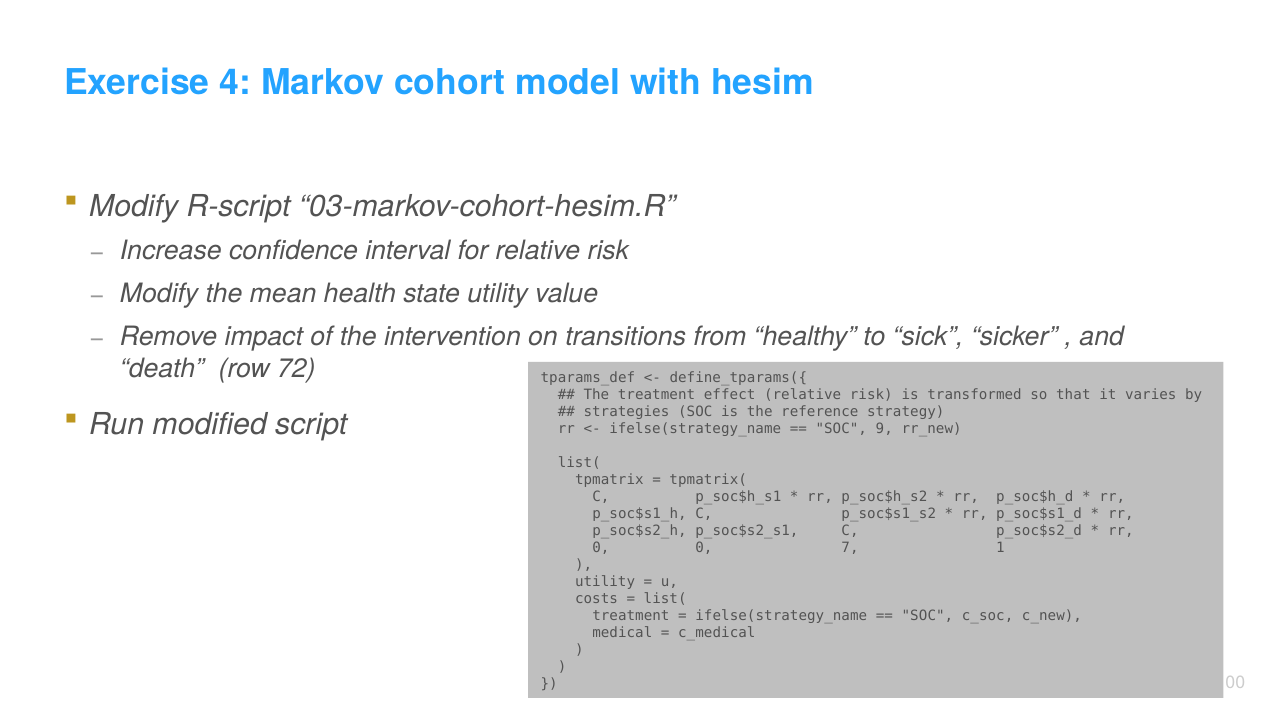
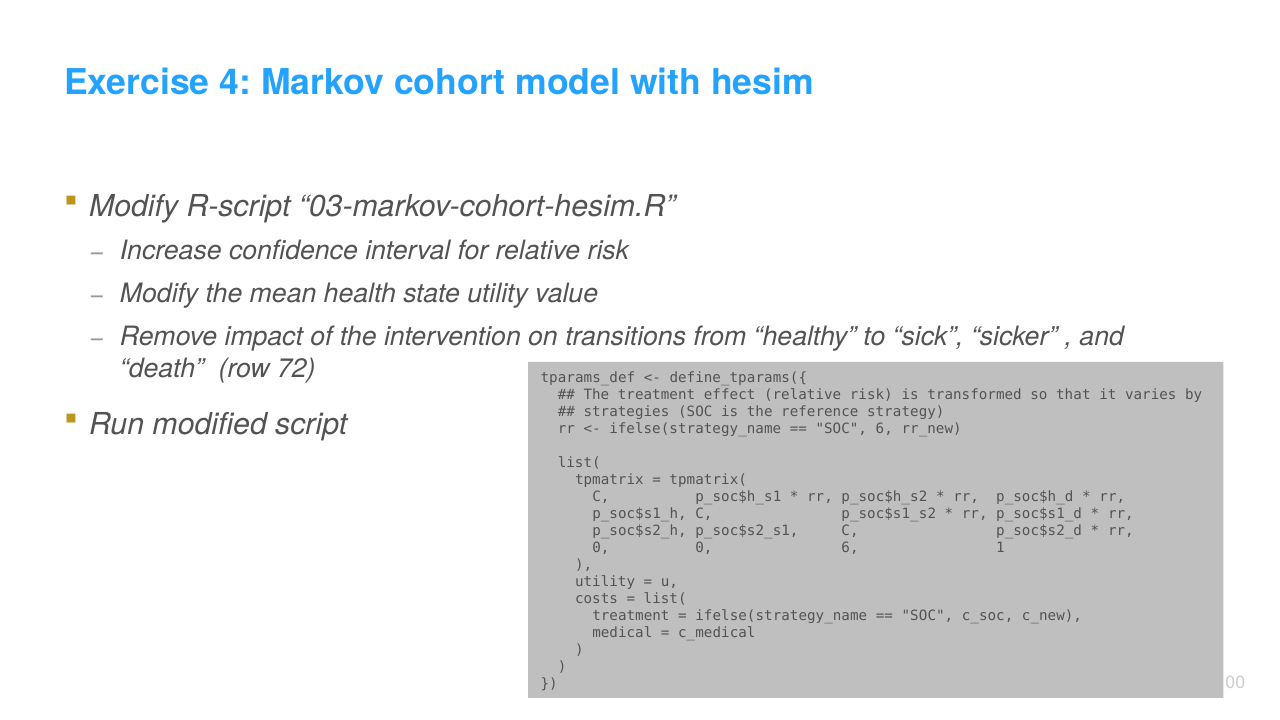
SOC 9: 9 -> 6 (884, 429)
0 7: 7 -> 6 (850, 548)
